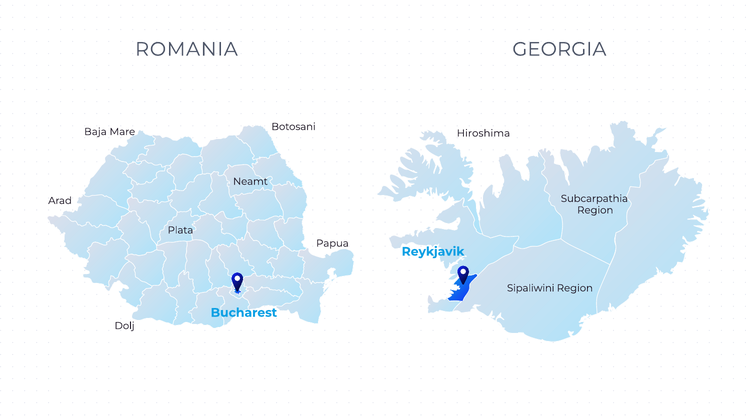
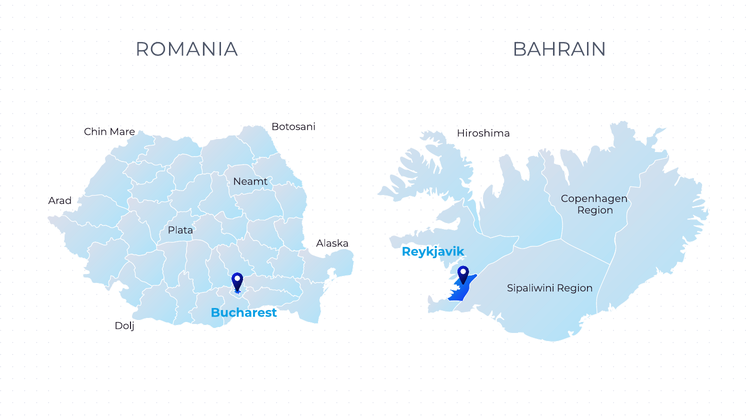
GEORGIA: GEORGIA -> BAHRAIN (559, 49)
Baja: Baja -> Chin (96, 132)
Subcarpathia: Subcarpathia -> Copenhagen (594, 198)
Papua: Papua -> Alaska (332, 243)
